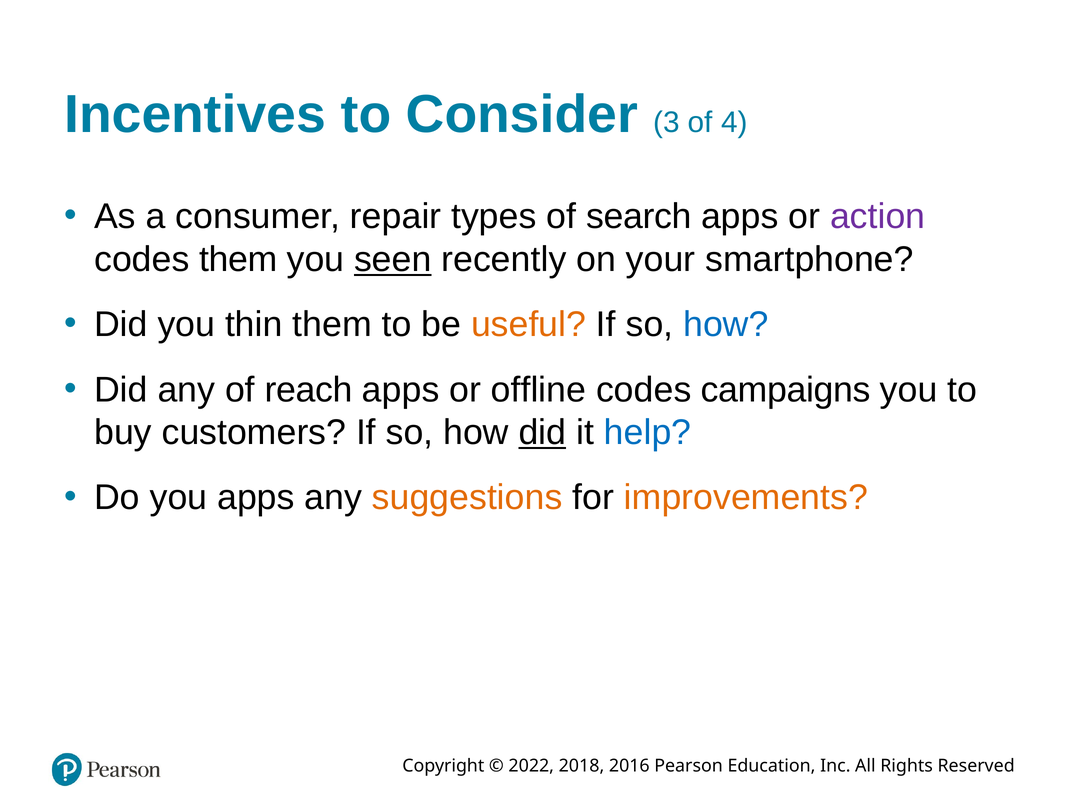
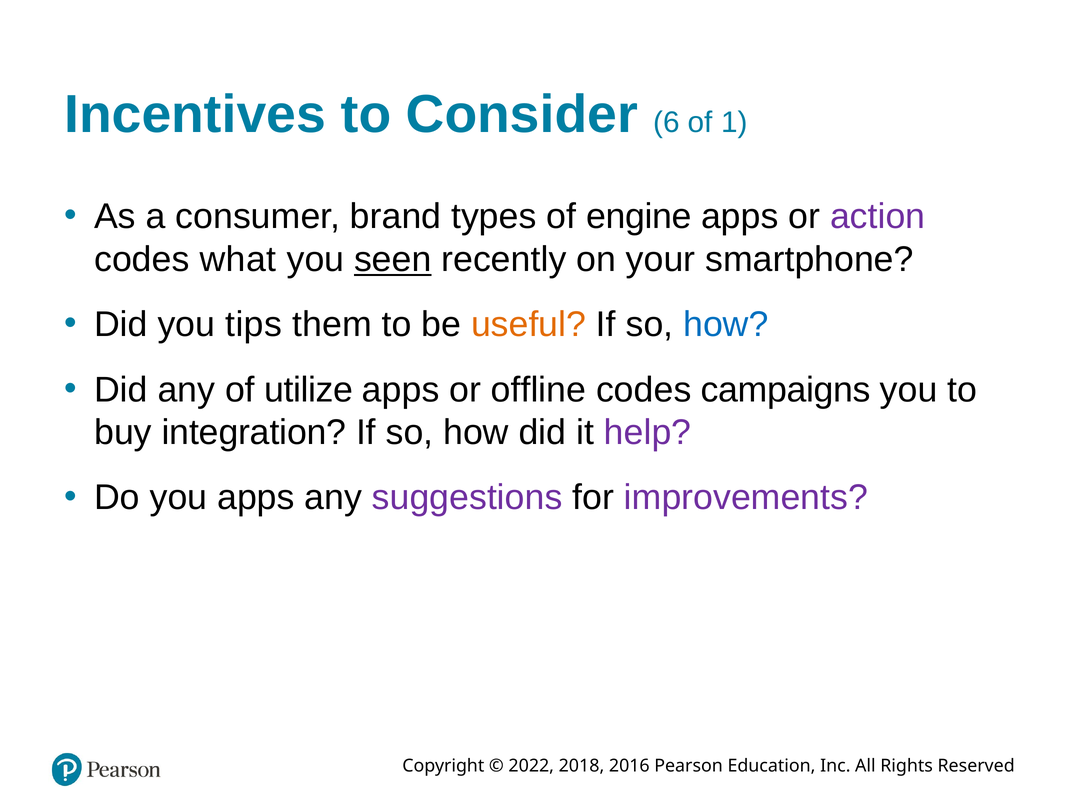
3: 3 -> 6 (667, 122)
4: 4 -> 1 (734, 122)
repair: repair -> brand (396, 217)
search: search -> engine (639, 217)
codes them: them -> what (238, 260)
thin: thin -> tips (254, 325)
reach: reach -> utilize (309, 390)
customers: customers -> integration (254, 433)
did underline: present -> none (542, 433)
help colour: blue -> purple (648, 433)
suggestions colour: orange -> purple (467, 498)
improvements colour: orange -> purple (746, 498)
